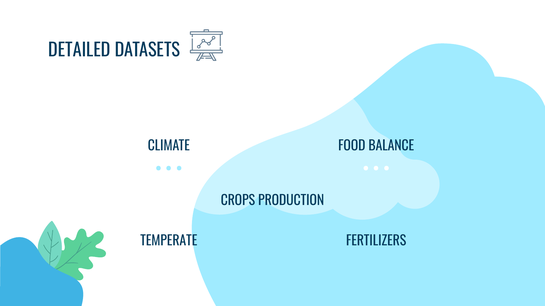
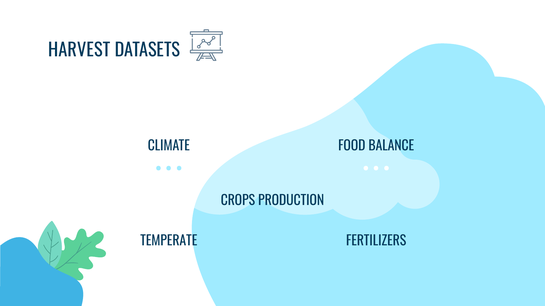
DETAILED: DETAILED -> HARVEST (79, 51)
